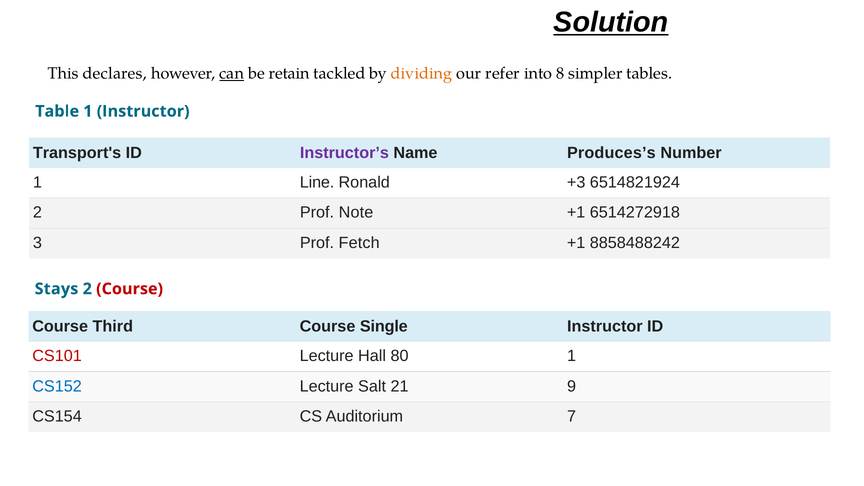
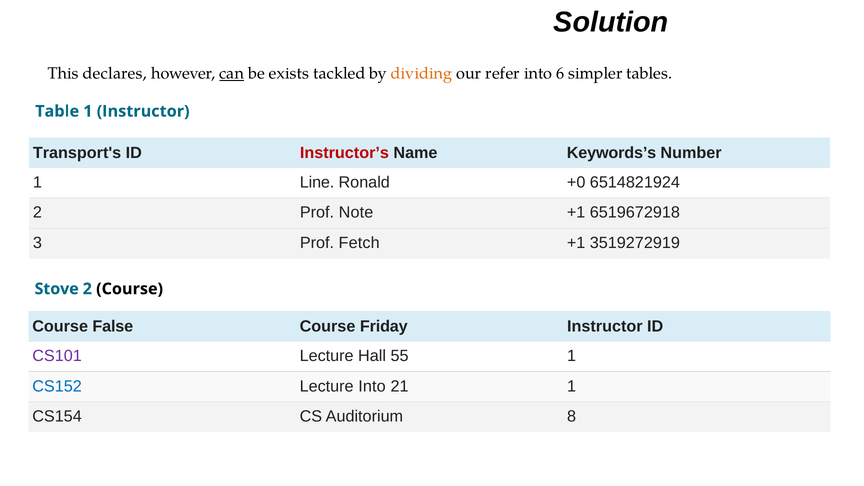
Solution underline: present -> none (611, 22)
retain: retain -> exists (289, 73)
8: 8 -> 6 (560, 73)
Instructor’s colour: purple -> red (344, 153)
Produces’s: Produces’s -> Keywords’s (612, 153)
+3: +3 -> +0 (576, 182)
6514272918: 6514272918 -> 6519672918 (635, 213)
8858488242: 8858488242 -> 3519272919 (635, 243)
Stays: Stays -> Stove (57, 289)
Course colour: red -> black (130, 289)
Third: Third -> False (113, 326)
Single: Single -> Friday (384, 326)
CS101 colour: red -> purple (57, 356)
80: 80 -> 55 (400, 356)
Lecture Salt: Salt -> Into (372, 386)
21 9: 9 -> 1 (572, 386)
7: 7 -> 8 (572, 416)
